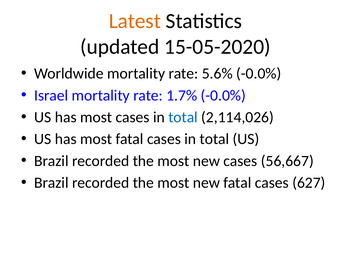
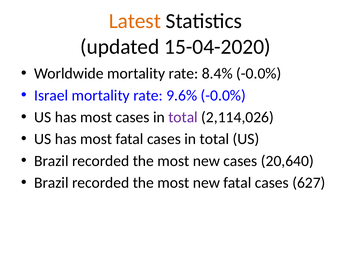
15-05-2020: 15-05-2020 -> 15-04-2020 (217, 47)
5.6%: 5.6% -> 8.4% (217, 74)
1.7%: 1.7% -> 9.6% (182, 95)
total colour: blue -> purple (183, 117)
56,667: 56,667 -> 20,640 (287, 161)
